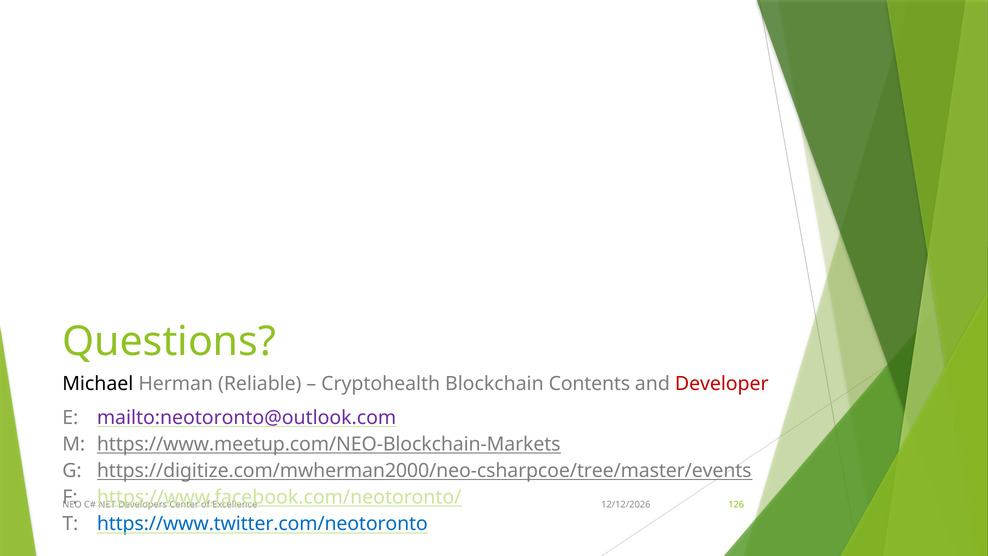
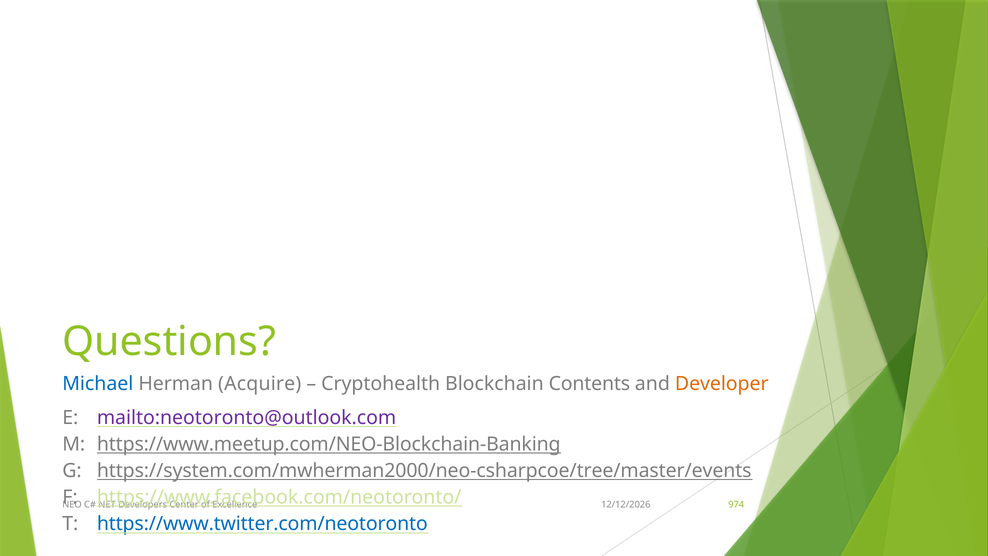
Michael colour: black -> blue (98, 384)
Reliable: Reliable -> Acquire (260, 384)
Developer colour: red -> orange (722, 384)
https://www.meetup.com/NEO-Blockchain-Markets: https://www.meetup.com/NEO-Blockchain-Markets -> https://www.meetup.com/NEO-Blockchain-Banking (329, 444)
https://digitize.com/mwherman2000/neo-csharpcoe/tree/master/events: https://digitize.com/mwherman2000/neo-csharpcoe/tree/master/events -> https://system.com/mwherman2000/neo-csharpcoe/tree/master/events (424, 471)
126: 126 -> 974 (736, 504)
